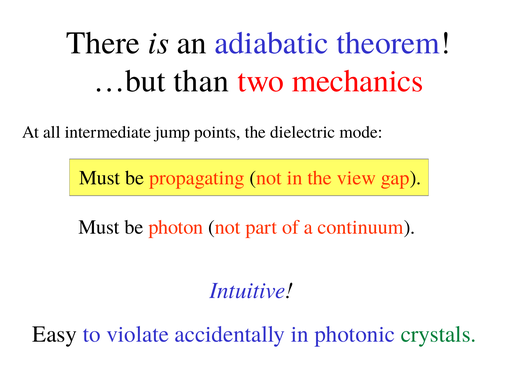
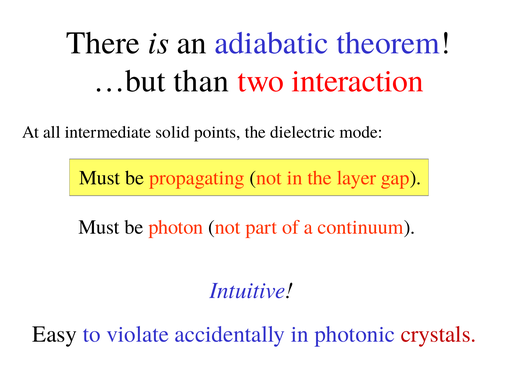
mechanics: mechanics -> interaction (358, 81)
jump: jump -> solid (173, 132)
view: view -> layer (357, 178)
crystals colour: green -> red (439, 334)
